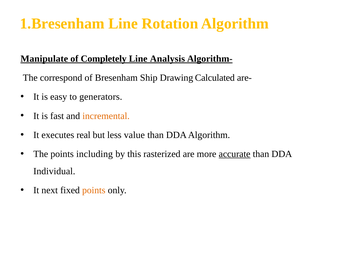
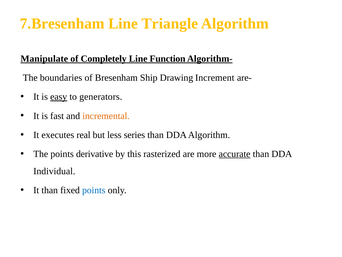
1.Bresenham: 1.Bresenham -> 7.Bresenham (62, 24)
Rotation: Rotation -> Triangle (170, 24)
Analysis: Analysis -> Function (168, 59)
correspond: correspond -> boundaries (61, 78)
Calculated: Calculated -> Increment (215, 78)
easy underline: none -> present (59, 97)
value: value -> series (134, 135)
including: including -> derivative (95, 154)
It next: next -> than (50, 190)
points colour: orange -> blue (94, 190)
